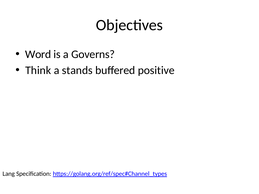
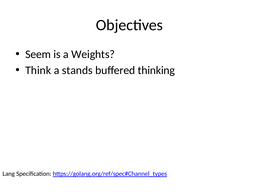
Word: Word -> Seem (38, 54)
Governs: Governs -> Weights (93, 54)
positive: positive -> thinking (156, 70)
